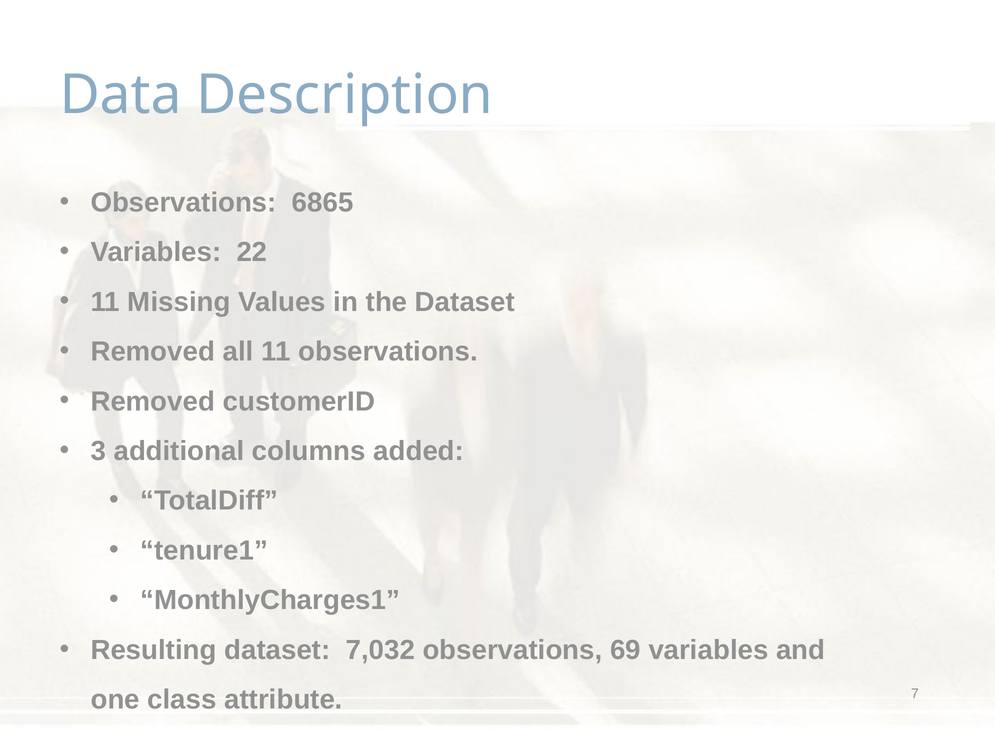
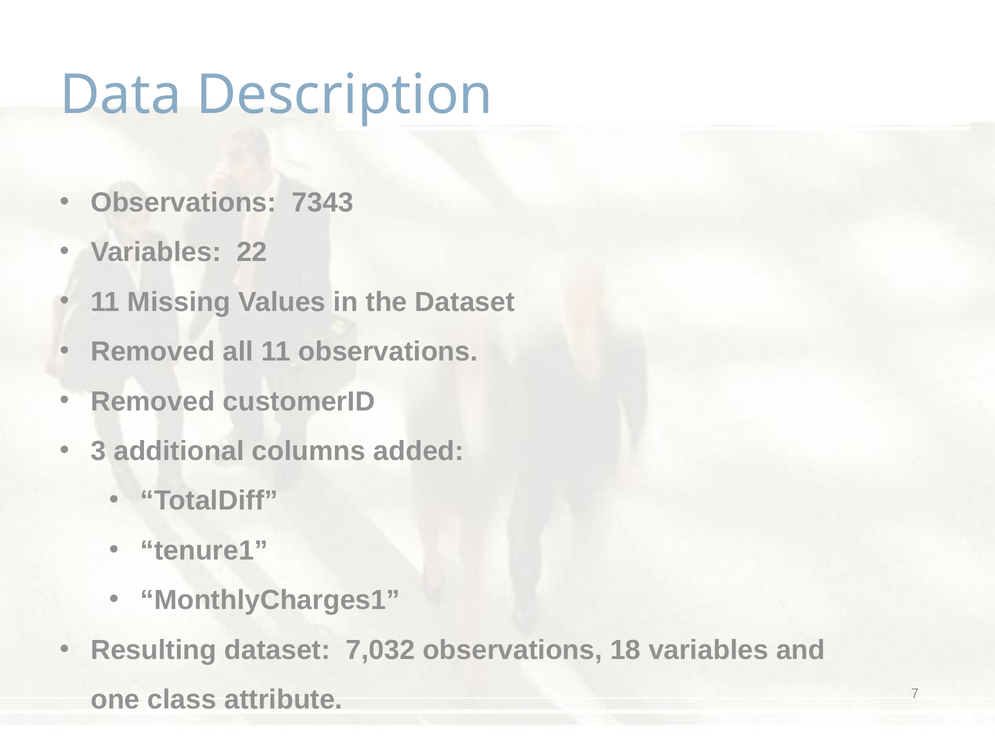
6865: 6865 -> 7343 (323, 203)
69: 69 -> 18 (625, 650)
